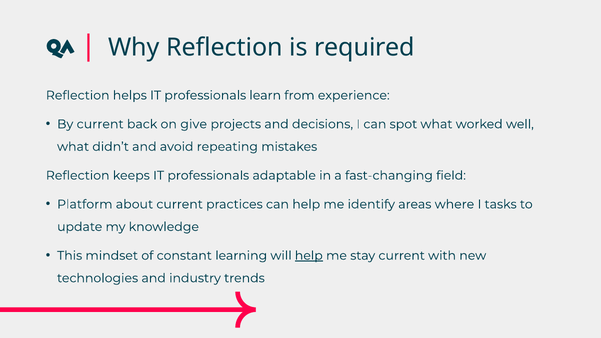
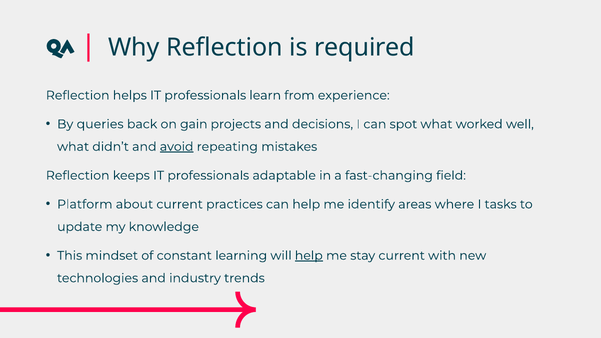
By current: current -> queries (100, 124)
give: give -> gain (194, 124)
avoid underline: none -> present (177, 147)
